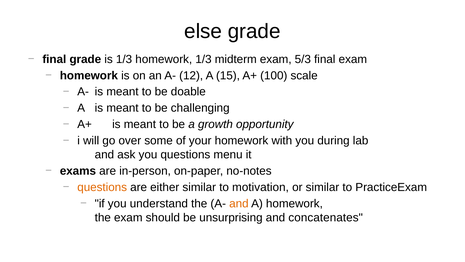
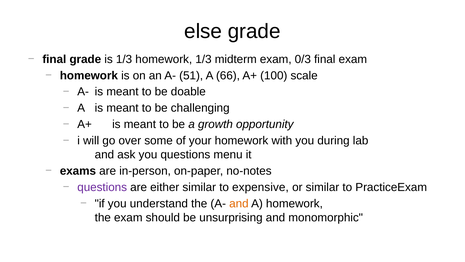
5/3: 5/3 -> 0/3 (303, 59)
12: 12 -> 51 (191, 75)
15: 15 -> 66 (228, 75)
questions colour: orange -> purple (102, 187)
motivation: motivation -> expensive (260, 187)
concatenates: concatenates -> monomorphic (326, 217)
